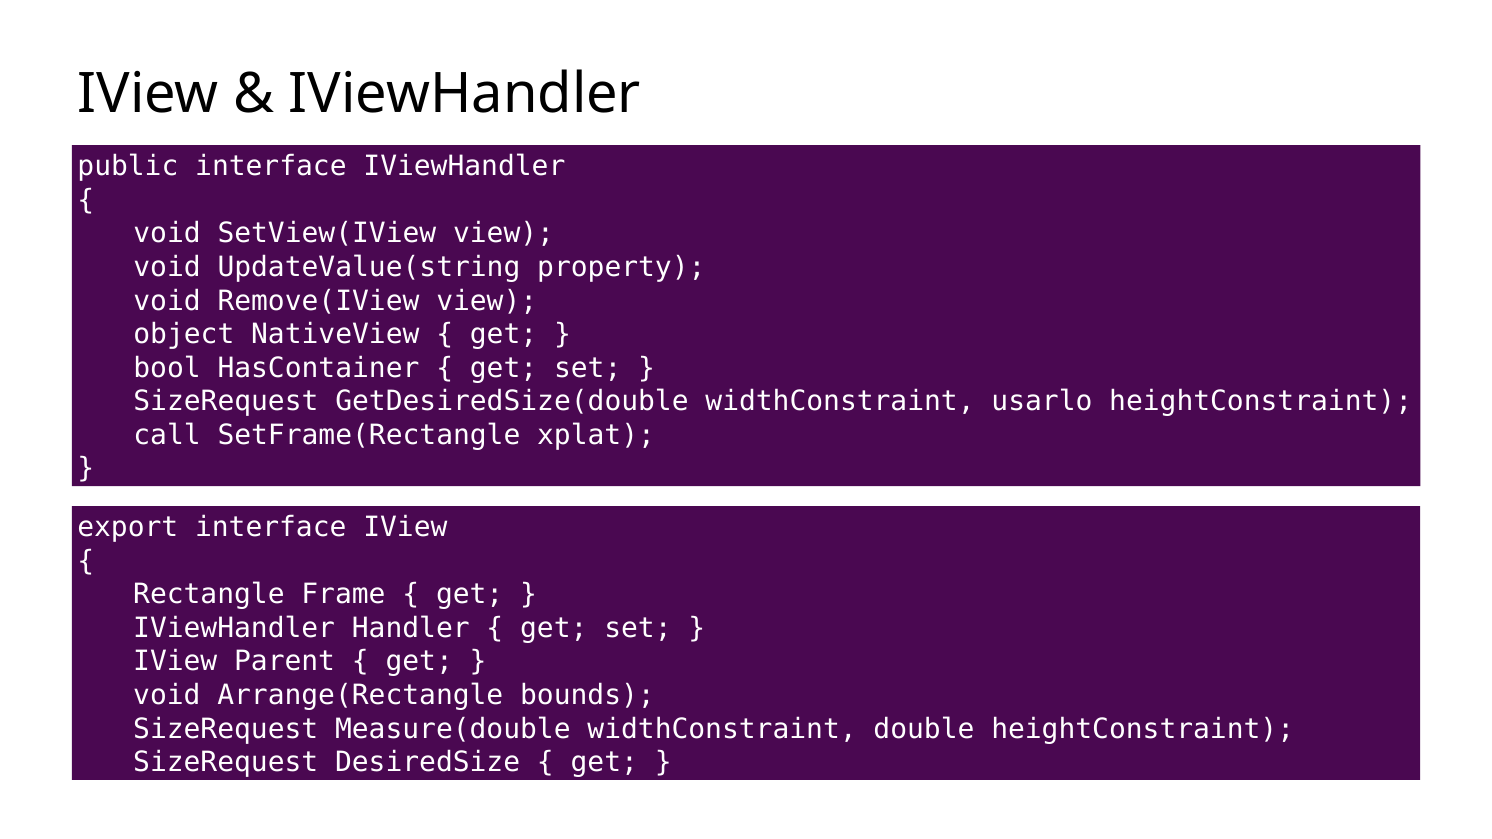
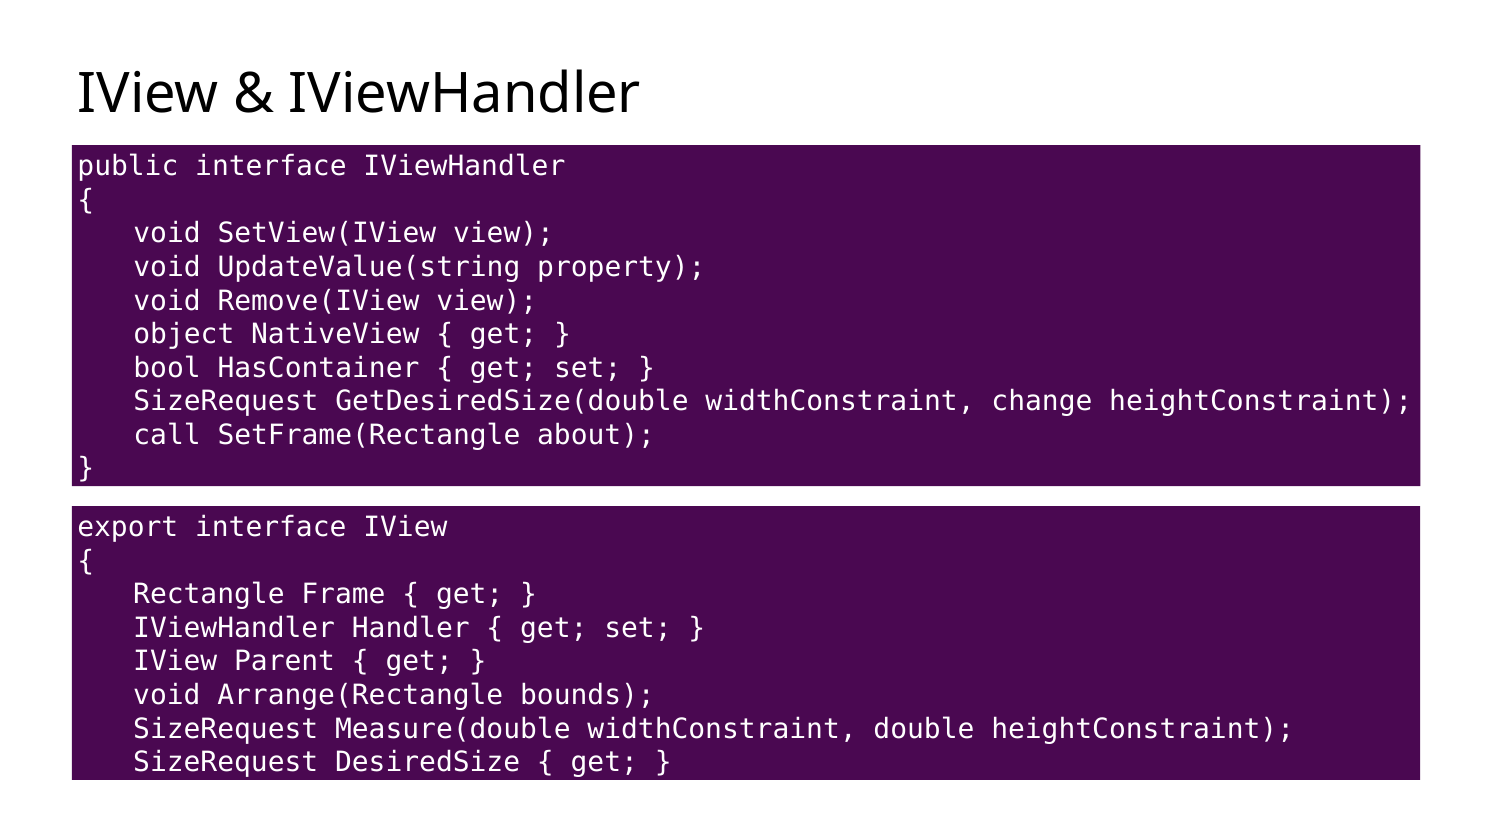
usarlo: usarlo -> change (1042, 402)
xplat: xplat -> about (596, 435)
